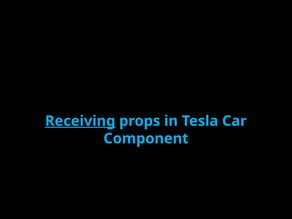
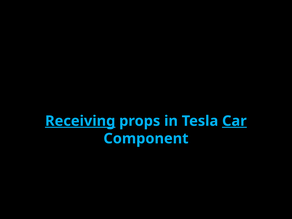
Car underline: none -> present (234, 121)
